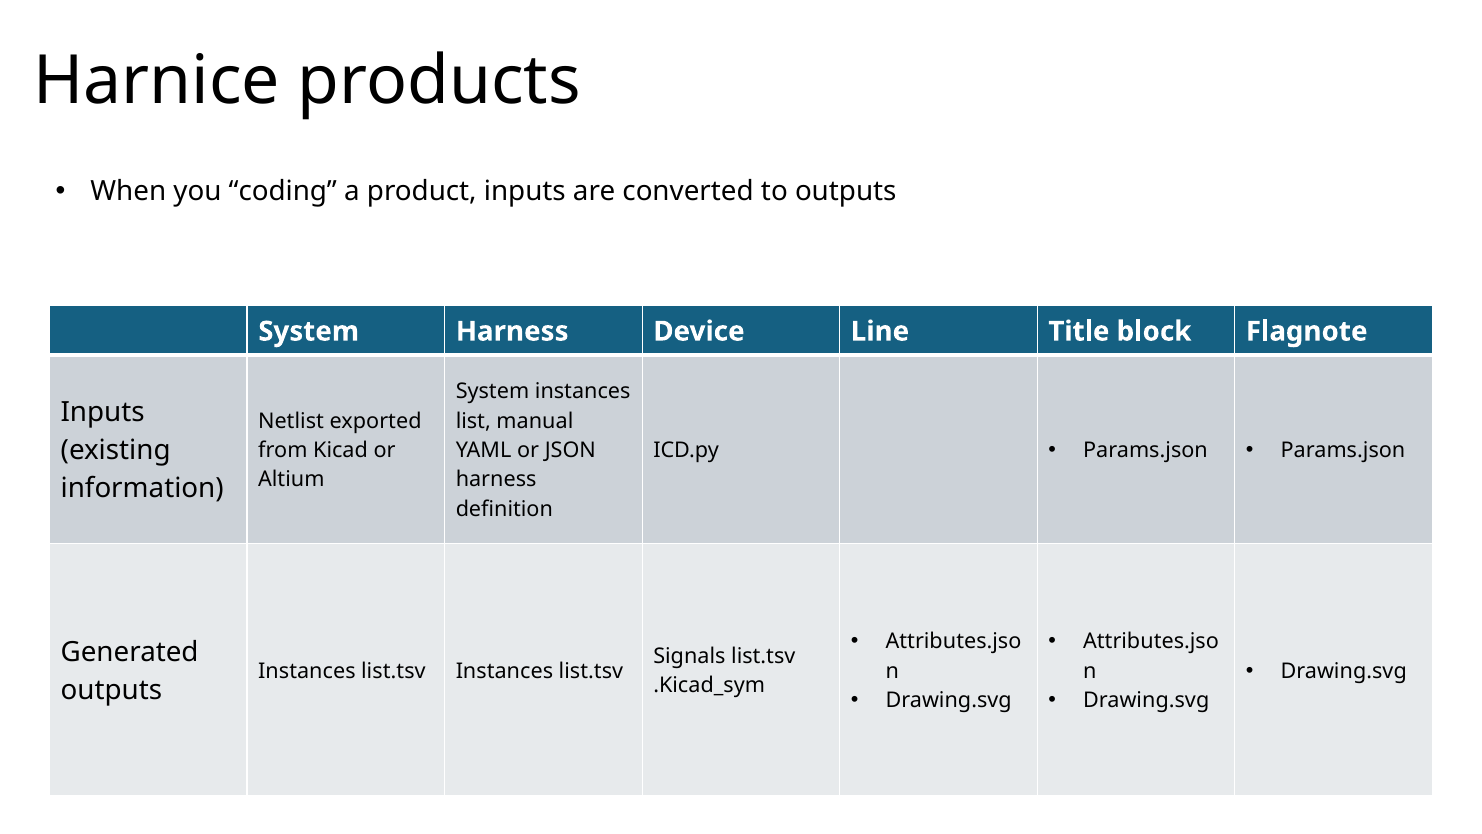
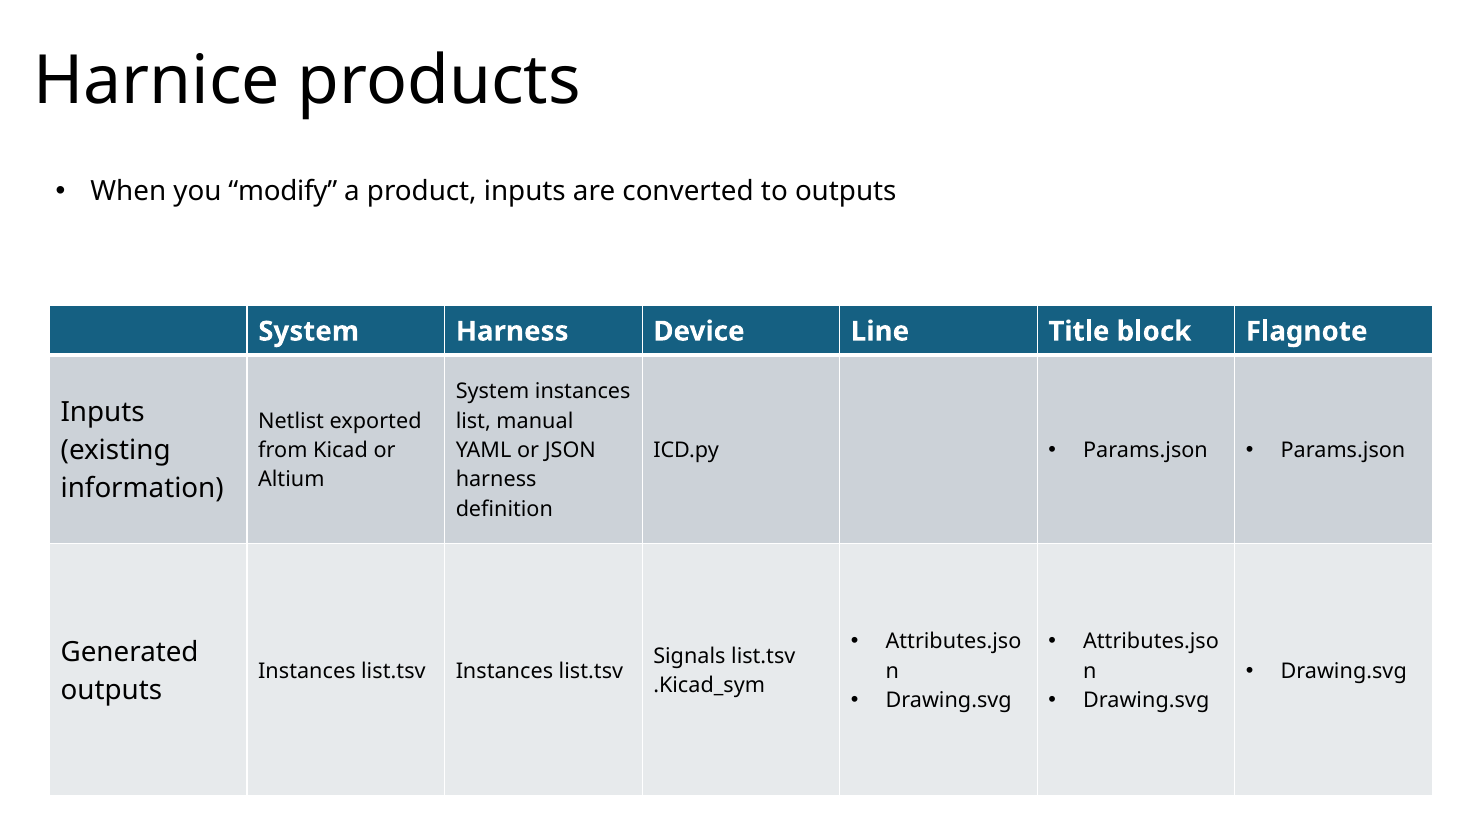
coding: coding -> modify (283, 192)
